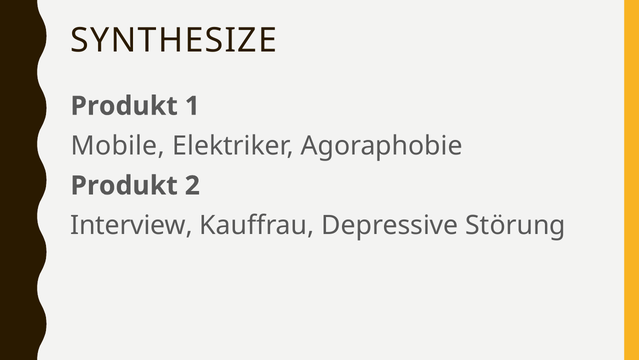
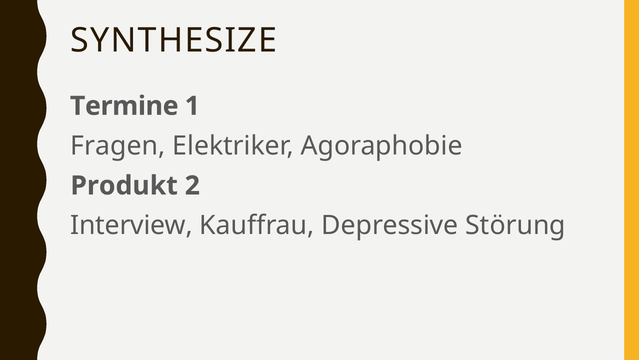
Produkt: Produkt -> Termine (124, 106)
Mobile: Mobile -> Fragen (118, 146)
